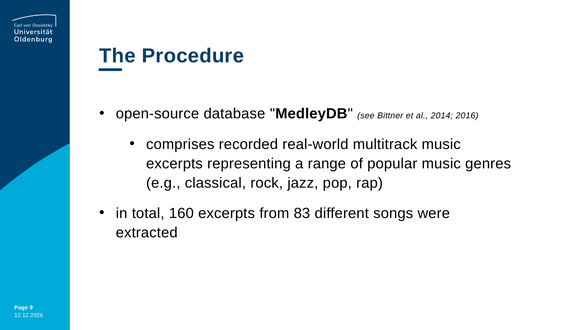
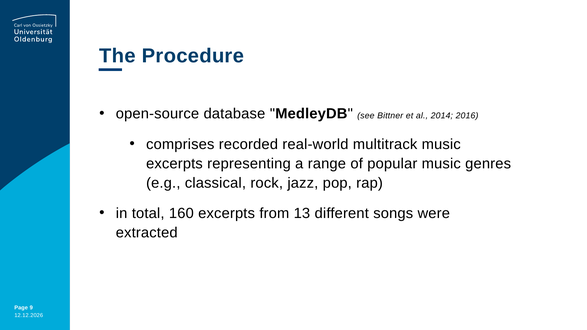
83: 83 -> 13 (302, 213)
